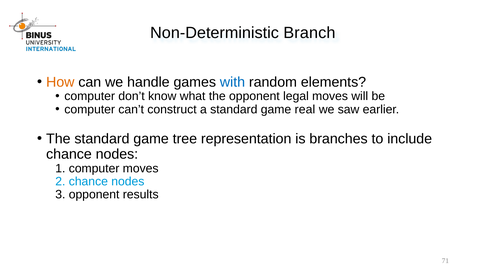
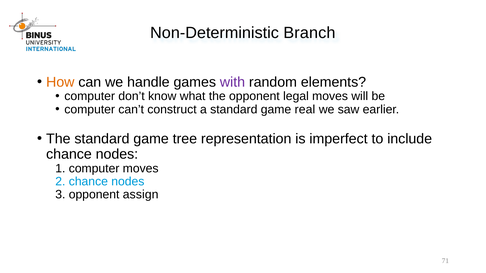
with colour: blue -> purple (232, 82)
branches: branches -> imperfect (339, 139)
results: results -> assign (141, 195)
